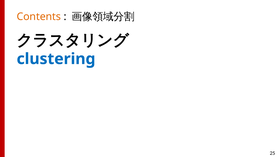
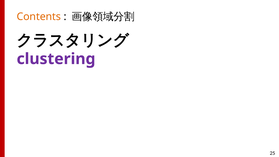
clustering colour: blue -> purple (56, 59)
